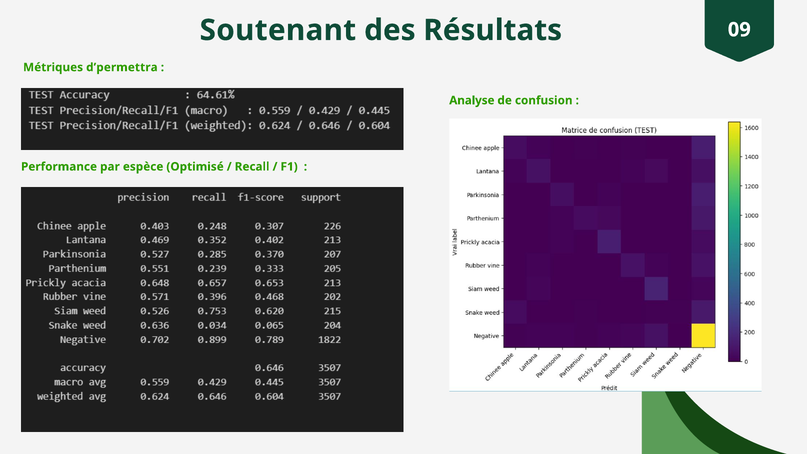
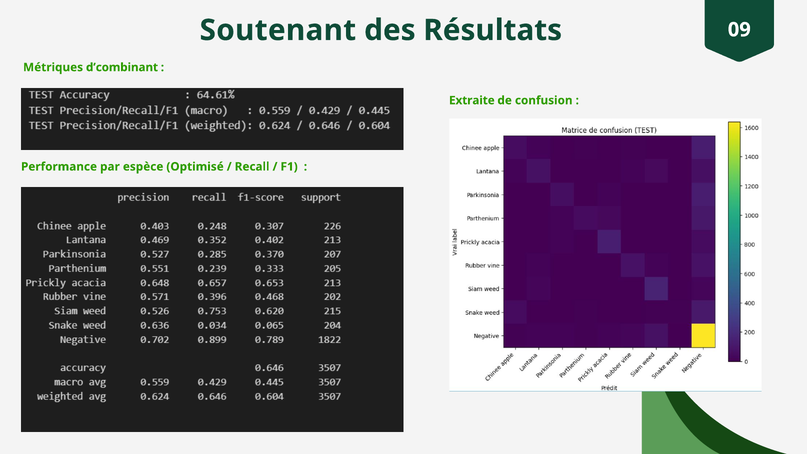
d’permettra: d’permettra -> d’combinant (122, 67)
Analyse: Analyse -> Extraite (472, 100)
